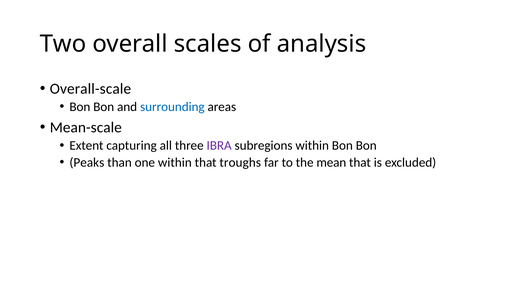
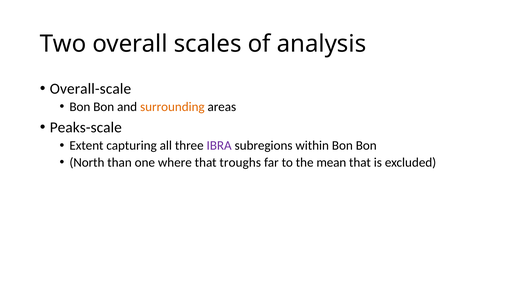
surrounding colour: blue -> orange (172, 107)
Mean-scale: Mean-scale -> Peaks-scale (86, 127)
Peaks: Peaks -> North (87, 162)
one within: within -> where (175, 162)
